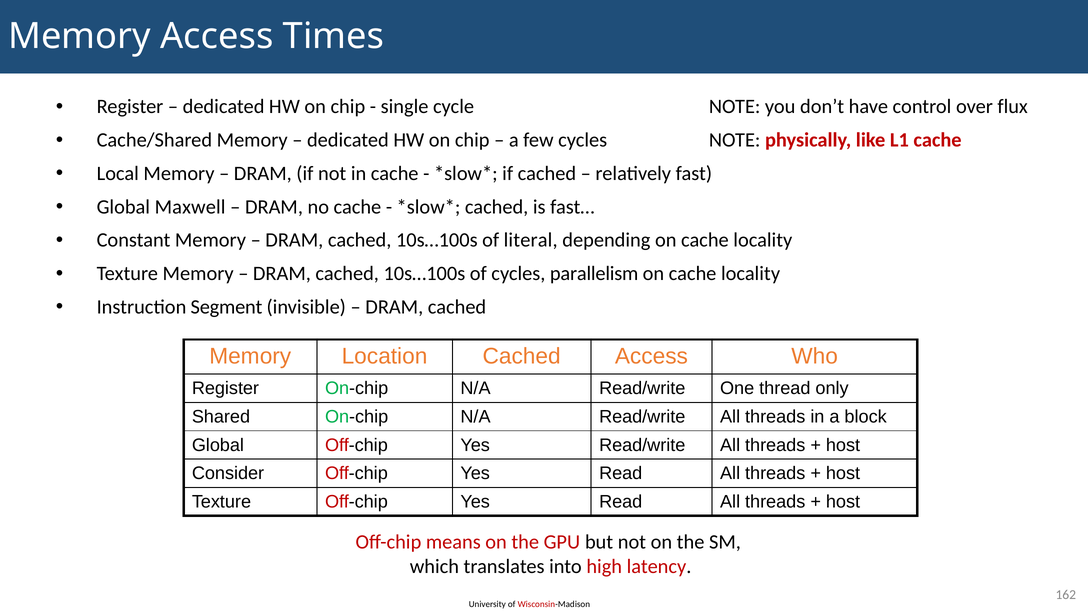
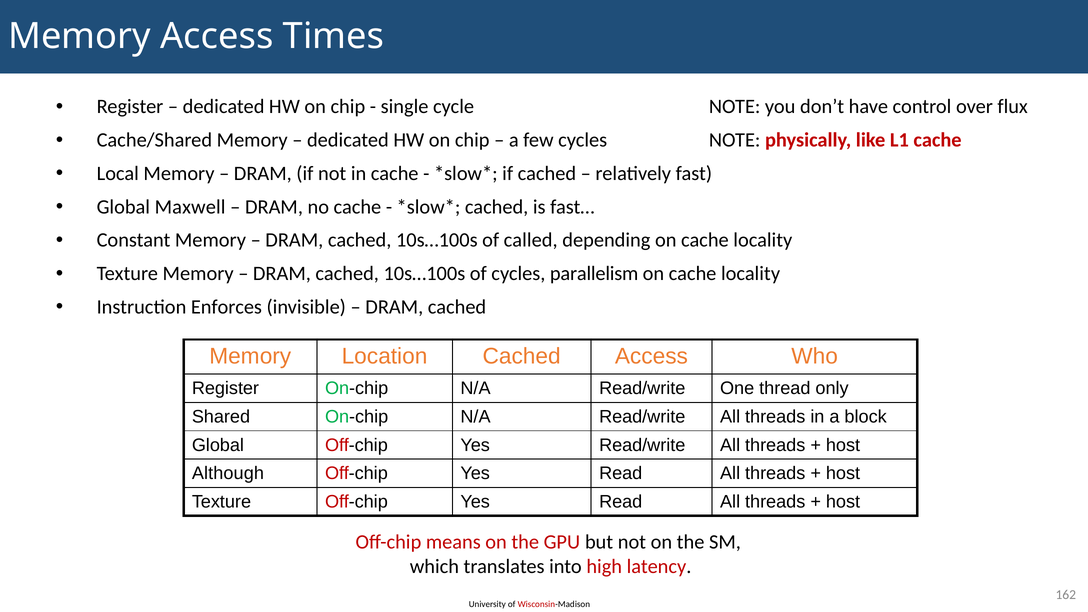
literal: literal -> called (531, 240)
Segment: Segment -> Enforces (226, 307)
Consider: Consider -> Although (228, 473)
